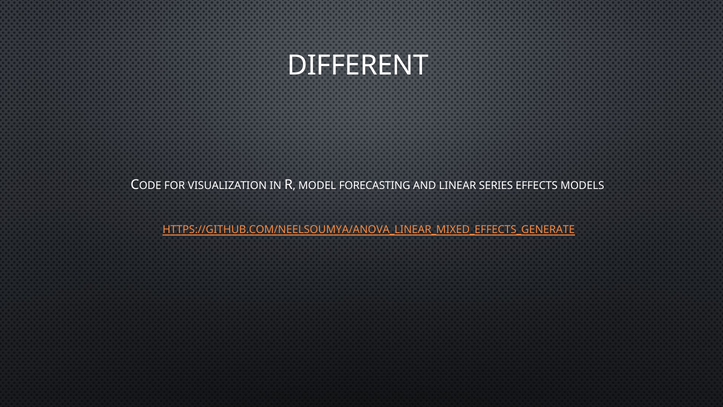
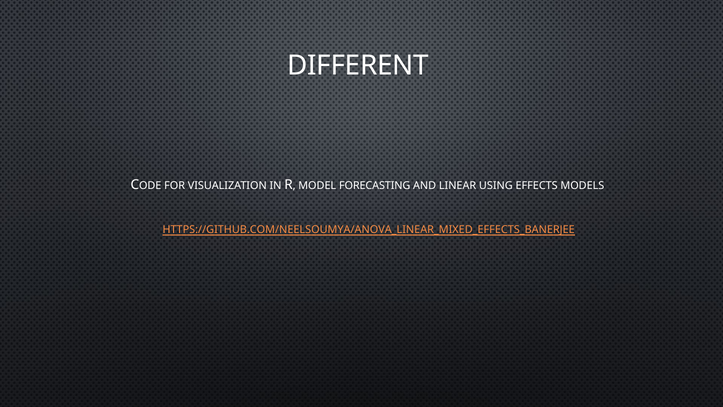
SERIES: SERIES -> USING (496, 186)
HTTPS://GITHUB.COM/NEELSOUMYA/ANOVA_LINEAR_MIXED_EFFECTS_GENERATE: HTTPS://GITHUB.COM/NEELSOUMYA/ANOVA_LINEAR_MIXED_EFFECTS_GENERATE -> HTTPS://GITHUB.COM/NEELSOUMYA/ANOVA_LINEAR_MIXED_EFFECTS_BANERJEE (369, 229)
